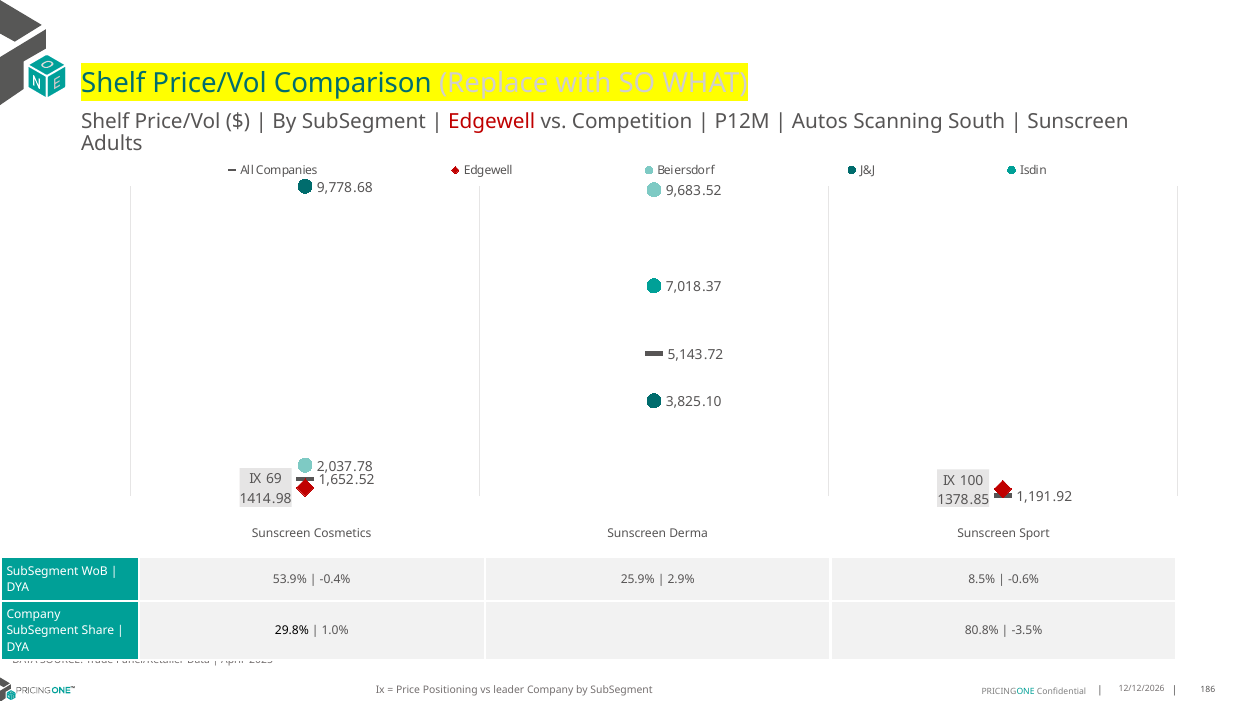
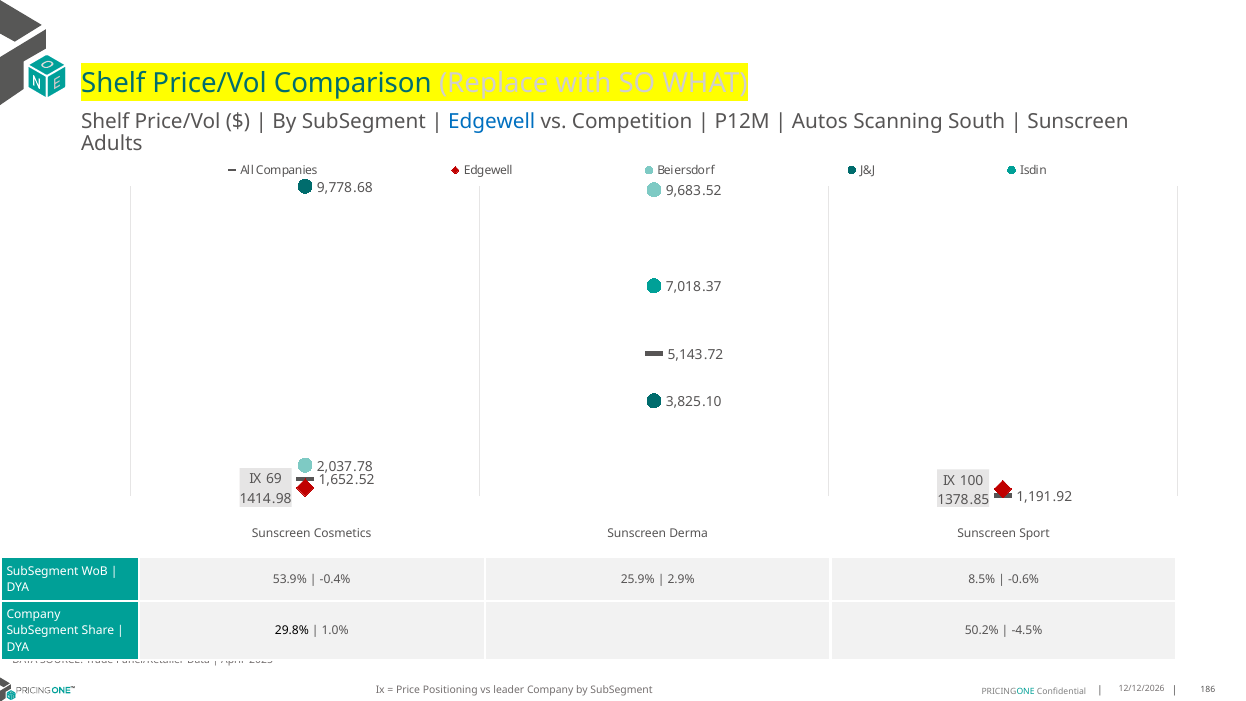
Edgewell colour: red -> blue (492, 121)
80.8%: 80.8% -> 50.2% (982, 631)
-3.5%: -3.5% -> -4.5% (1027, 631)
